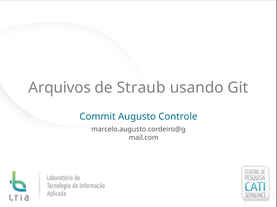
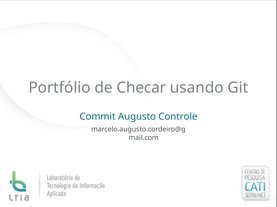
Arquivos: Arquivos -> Portfólio (60, 88)
Straub: Straub -> Checar (141, 88)
